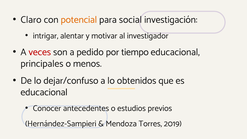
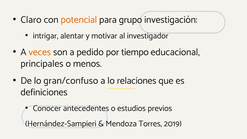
social: social -> grupo (130, 20)
veces colour: red -> orange (40, 52)
dejar/confuso: dejar/confuso -> gran/confuso (71, 81)
obtenidos: obtenidos -> relaciones (137, 81)
educacional: educacional -> definiciones (44, 92)
